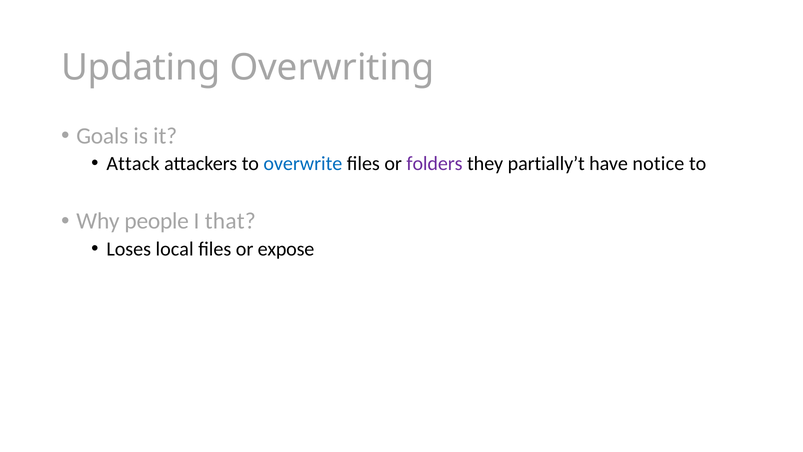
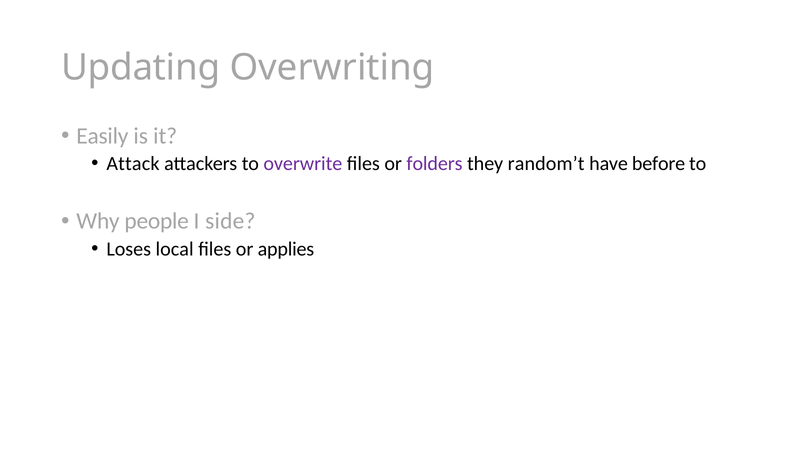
Goals: Goals -> Easily (102, 136)
overwrite colour: blue -> purple (303, 163)
partially’t: partially’t -> random’t (546, 163)
notice: notice -> before (659, 163)
that: that -> side (230, 221)
expose: expose -> applies (286, 249)
